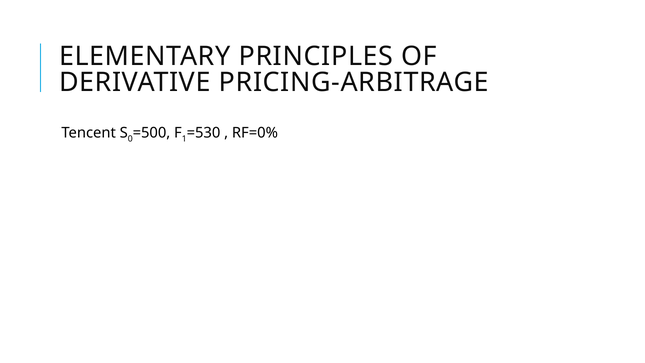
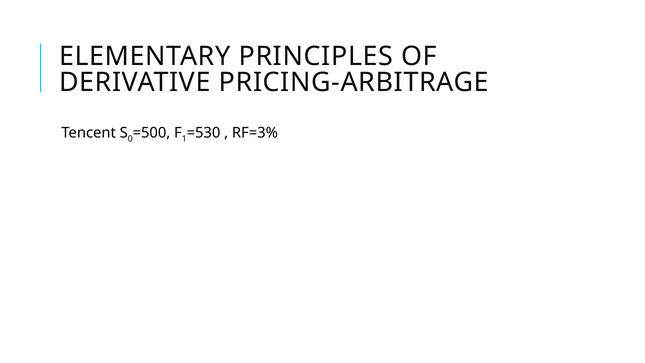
RF=0%: RF=0% -> RF=3% (255, 133)
